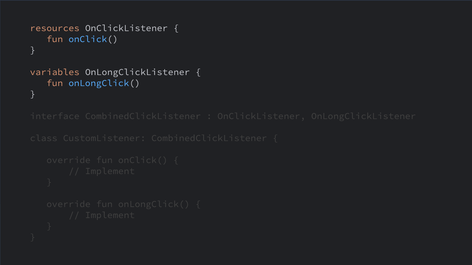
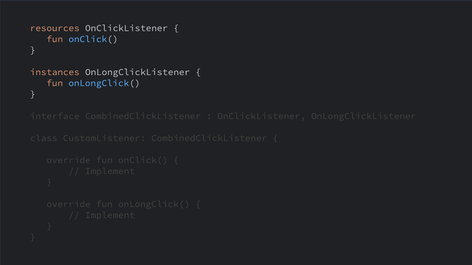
variables: variables -> instances (55, 72)
